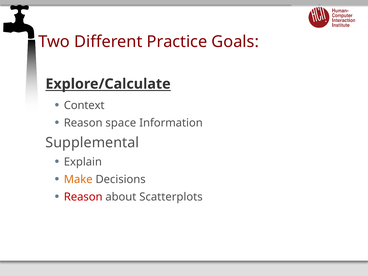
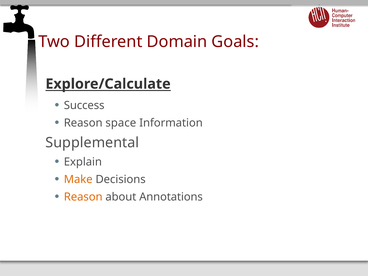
Practice: Practice -> Domain (177, 42)
Context: Context -> Success (84, 105)
Reason colour: red -> orange (83, 197)
Scatterplots: Scatterplots -> Annotations (171, 197)
